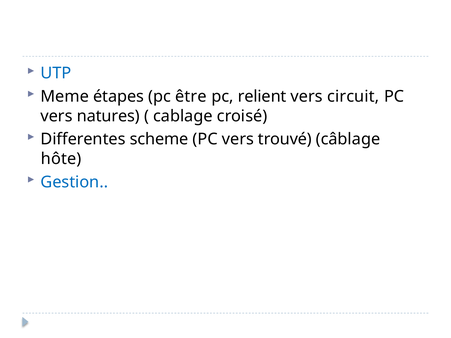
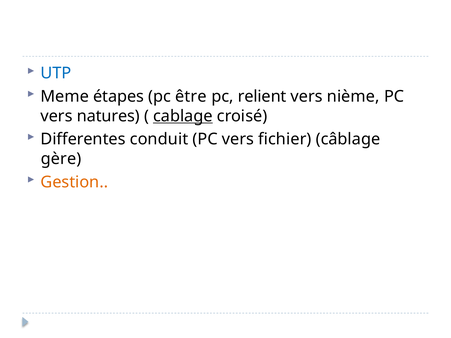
circuit: circuit -> nième (353, 97)
cablage underline: none -> present (183, 116)
scheme: scheme -> conduit (159, 139)
trouvé: trouvé -> fichier (285, 139)
hôte: hôte -> gère (61, 159)
Gestion colour: blue -> orange (74, 182)
